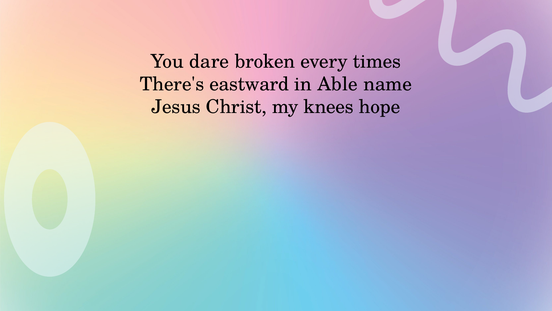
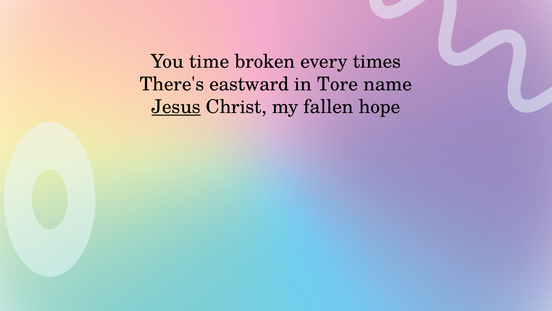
dare: dare -> time (209, 61)
Able: Able -> Tore (338, 84)
Jesus underline: none -> present (176, 107)
knees: knees -> fallen (329, 107)
